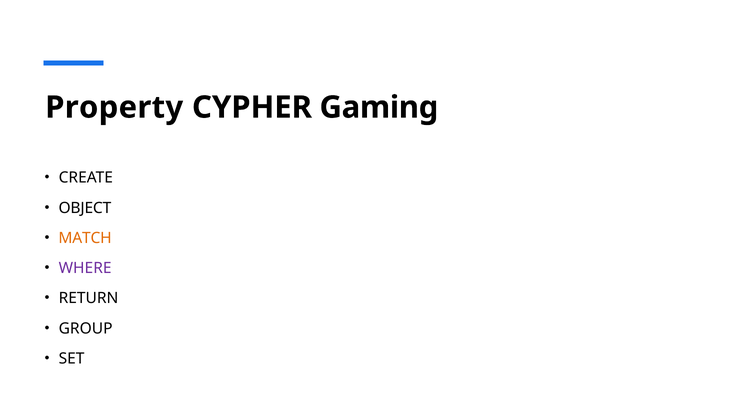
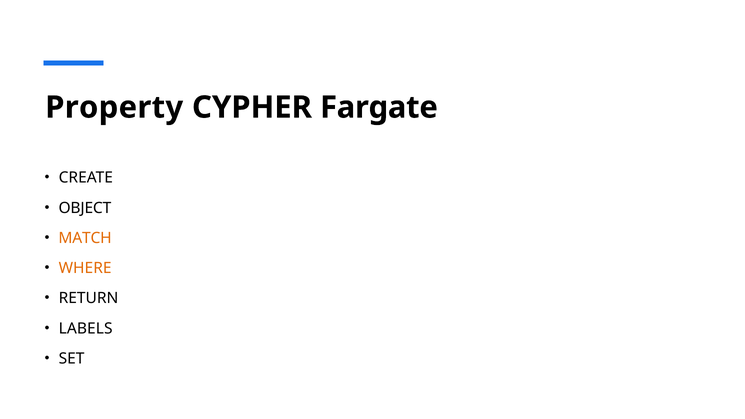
Gaming: Gaming -> Fargate (379, 107)
WHERE colour: purple -> orange (85, 268)
GROUP: GROUP -> LABELS (86, 329)
